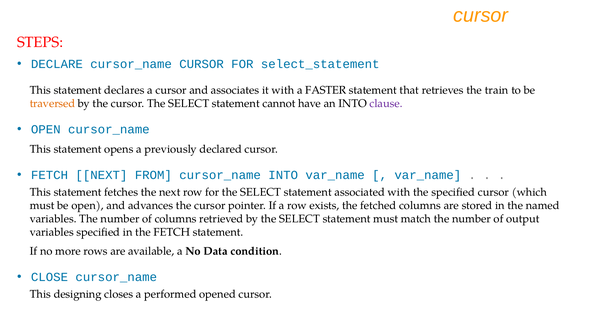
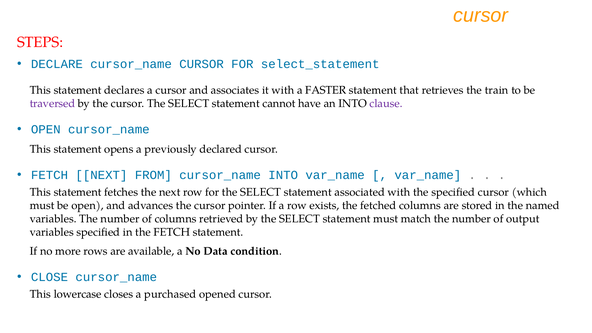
traversed colour: orange -> purple (52, 103)
designing: designing -> lowercase (78, 294)
performed: performed -> purchased (170, 294)
